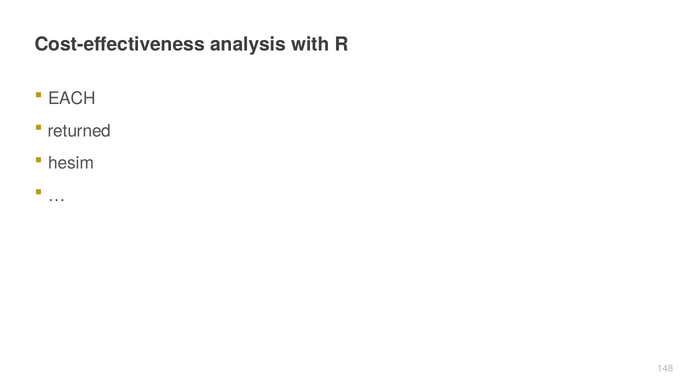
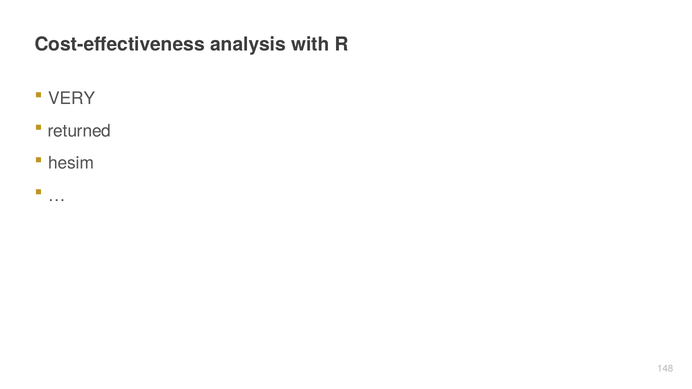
EACH: EACH -> VERY (72, 99)
